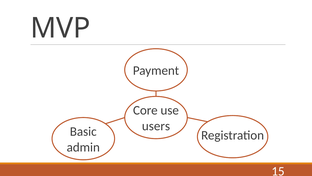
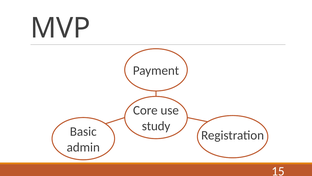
users: users -> study (156, 126)
